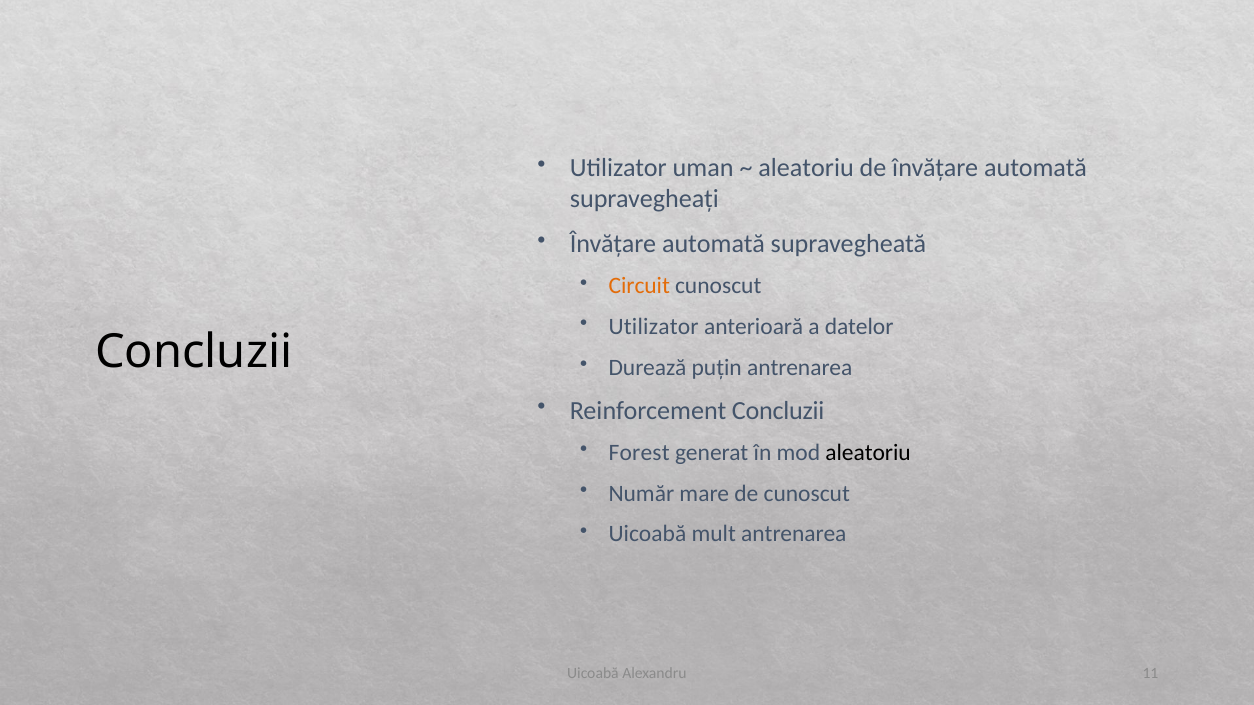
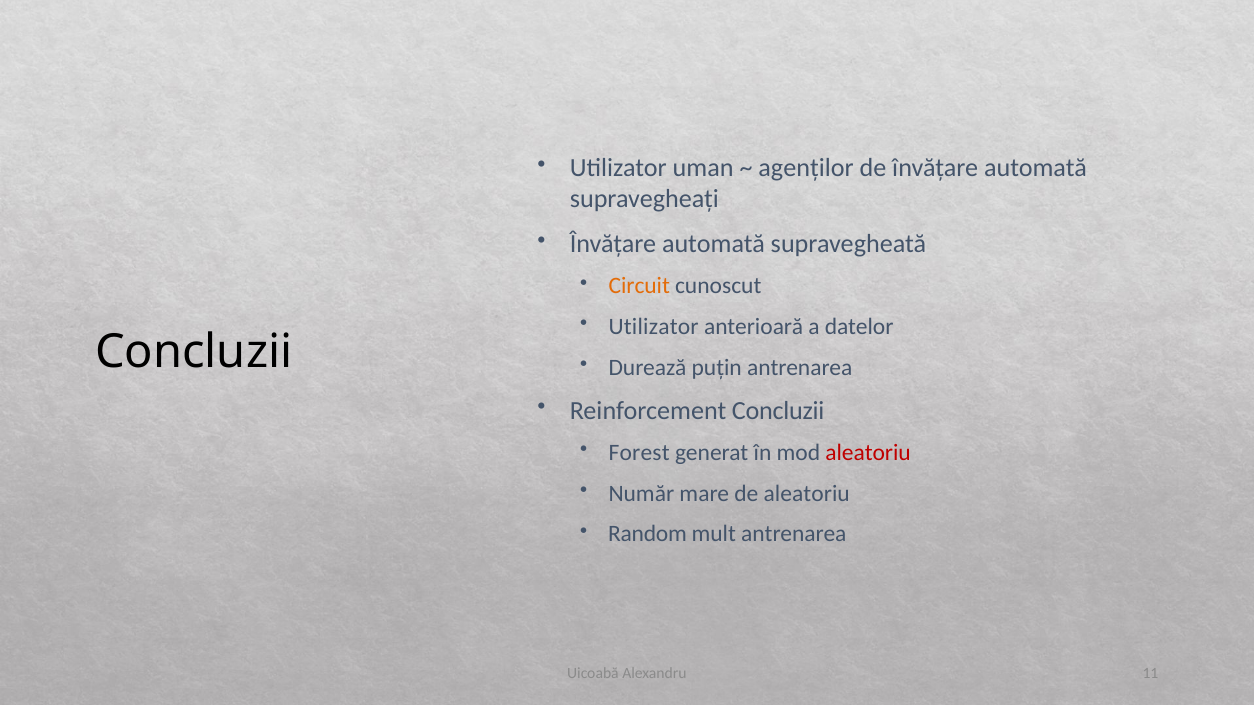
aleatoriu: aleatoriu -> agenților (806, 168)
aleatoriu colour: black -> red (868, 453)
de cunoscut: cunoscut -> aleatoriu (807, 494)
Uicoabă: Uicoabă -> Random (648, 534)
